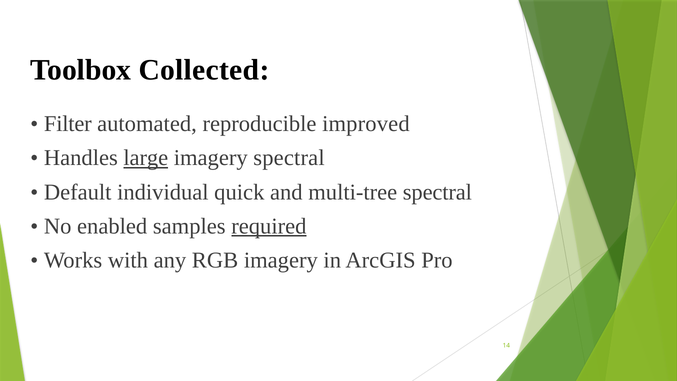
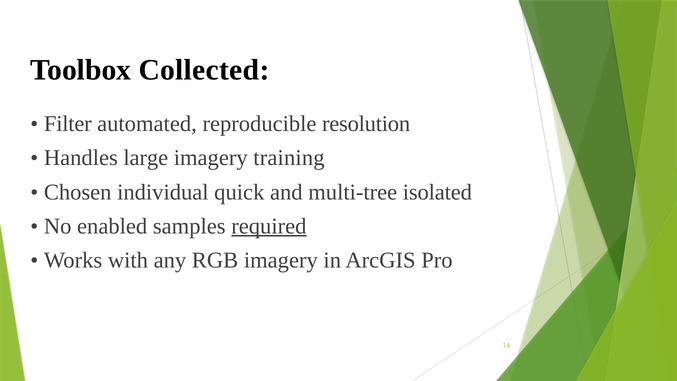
improved: improved -> resolution (366, 124)
large underline: present -> none (146, 158)
imagery spectral: spectral -> training (289, 158)
Default: Default -> Chosen (78, 192)
multi-tree spectral: spectral -> isolated (437, 192)
